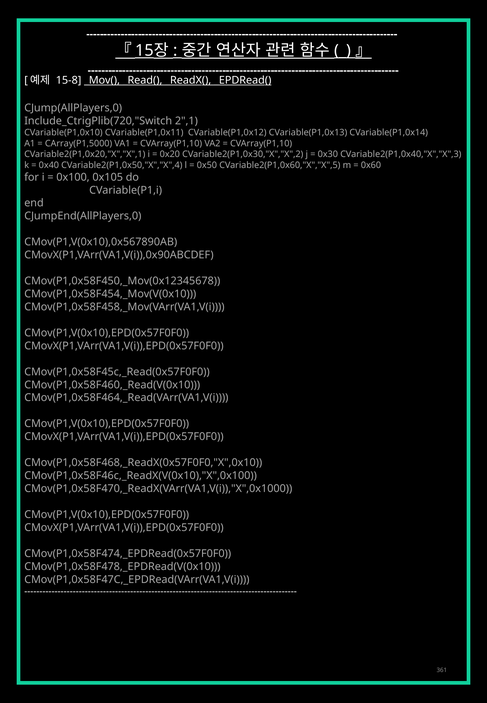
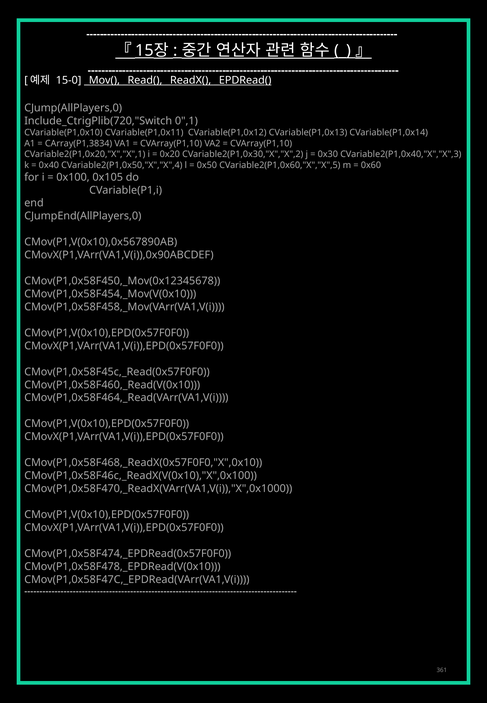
15-8: 15-8 -> 15-0 (69, 80)
2",1: 2",1 -> 0",1 (186, 121)
CArray(P1,5000: CArray(P1,5000 -> CArray(P1,3834 (79, 144)
